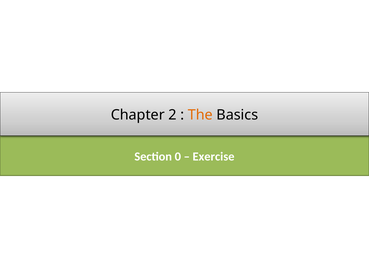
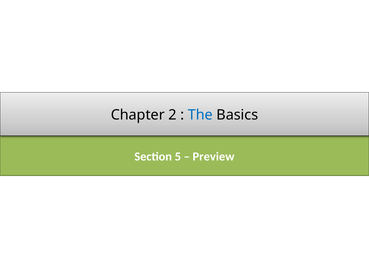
The colour: orange -> blue (200, 115)
0: 0 -> 5 (178, 157)
Exercise: Exercise -> Preview (214, 157)
